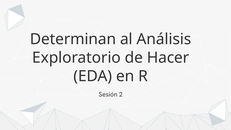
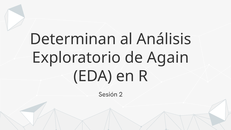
Hacer: Hacer -> Again (168, 58)
